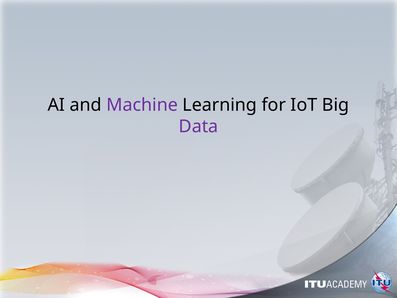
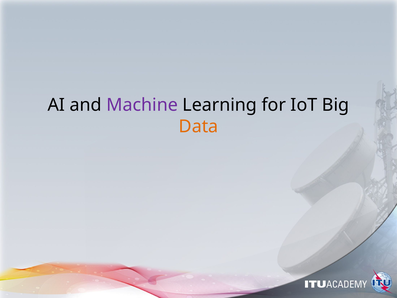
Data colour: purple -> orange (199, 126)
